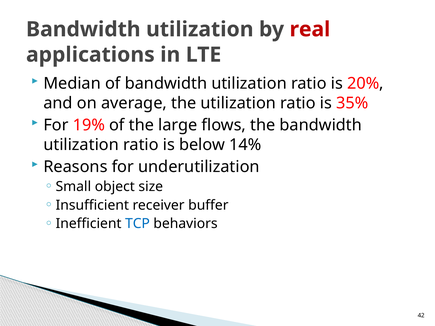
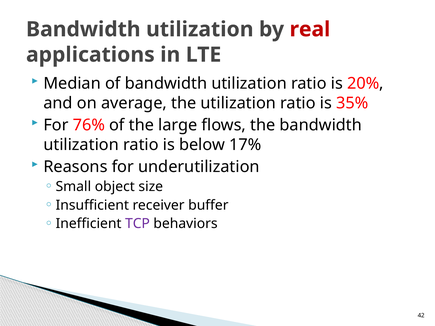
19%: 19% -> 76% (89, 125)
14%: 14% -> 17% (245, 145)
TCP colour: blue -> purple (137, 224)
